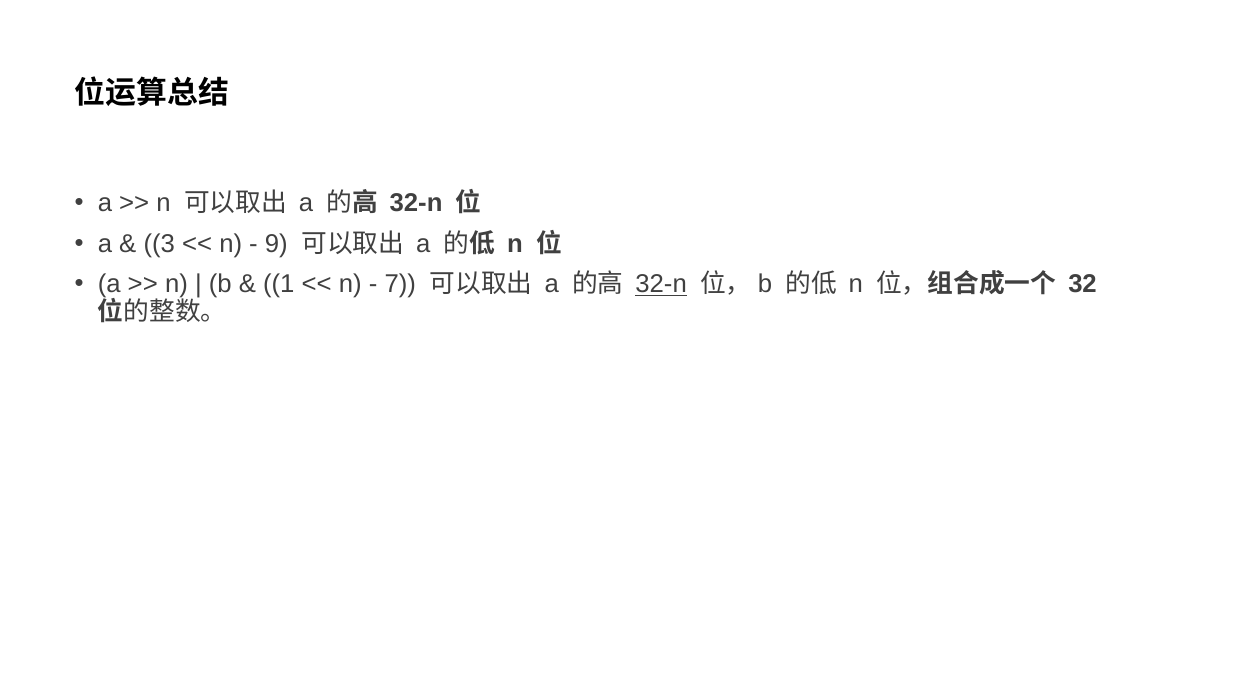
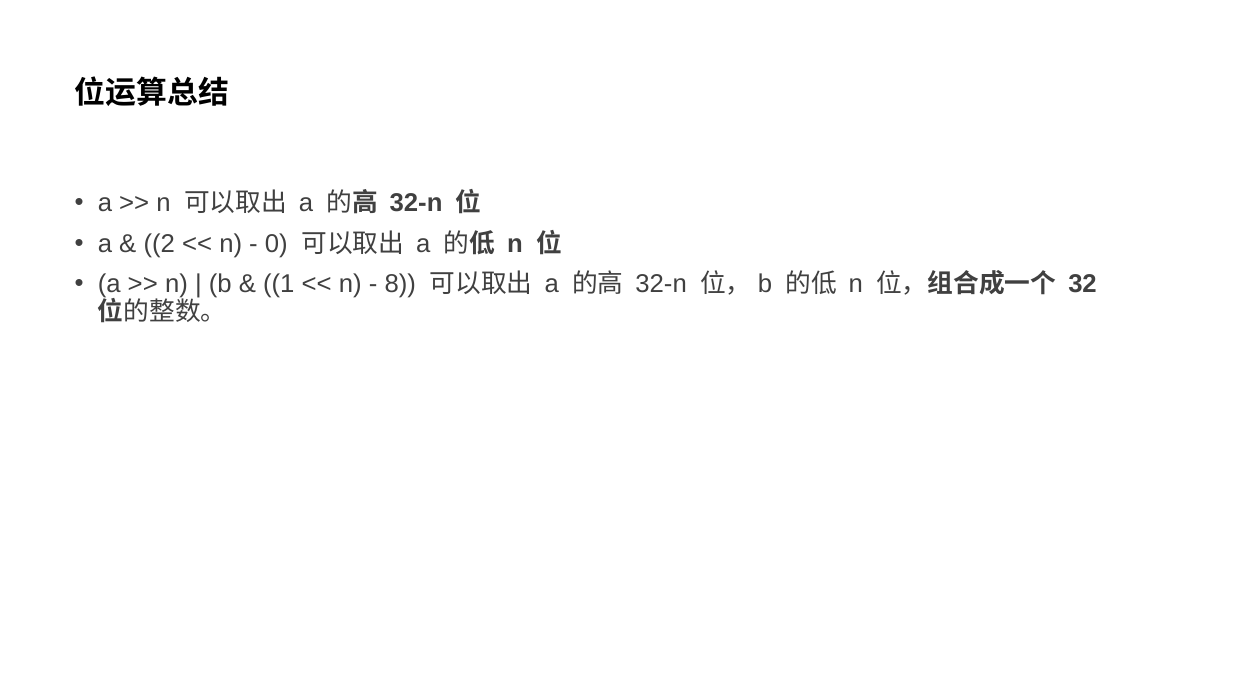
3: 3 -> 2 (159, 244)
9: 9 -> 0 (276, 244)
7: 7 -> 8 (400, 284)
32-n underline: present -> none (661, 284)
